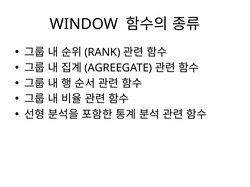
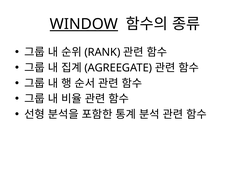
WINDOW underline: none -> present (84, 24)
